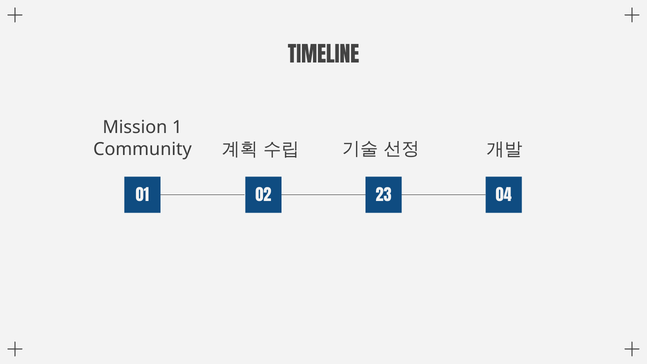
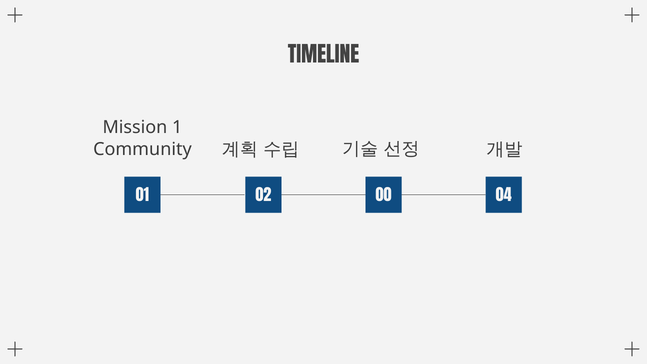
23: 23 -> 00 (384, 196)
